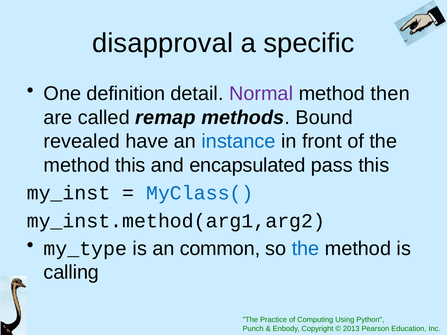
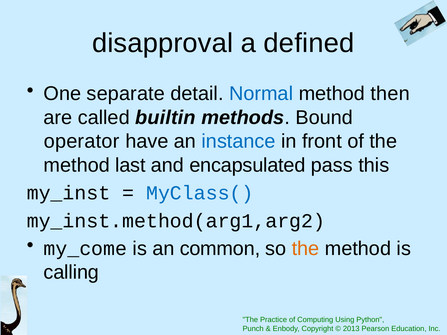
specific: specific -> defined (309, 43)
definition: definition -> separate (126, 94)
Normal colour: purple -> blue (261, 94)
remap: remap -> builtin (166, 118)
revealed: revealed -> operator (82, 141)
method this: this -> last (130, 165)
my_type: my_type -> my_come (85, 249)
the colour: blue -> orange (305, 249)
